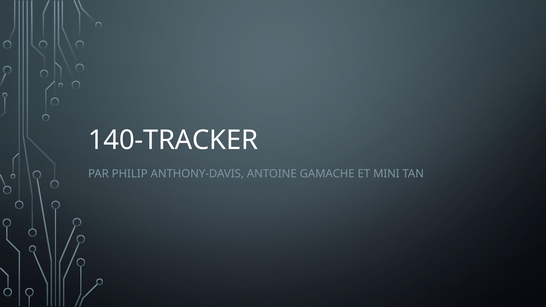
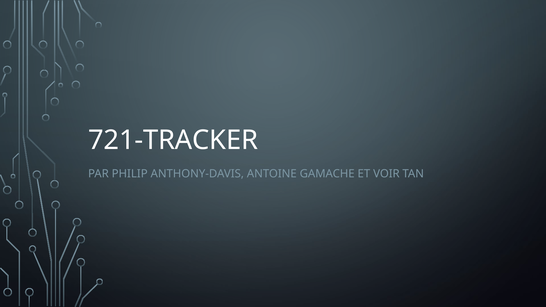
140-TRACKER: 140-TRACKER -> 721-TRACKER (173, 140)
MINI: MINI -> VOIR (386, 174)
